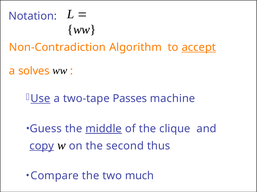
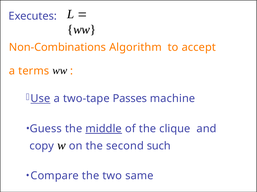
Notation: Notation -> Executes (33, 16)
Non-Contradiction: Non-Contradiction -> Non-Combinations (57, 48)
accept underline: present -> none (199, 48)
solves: solves -> terms (34, 71)
copy underline: present -> none (42, 146)
thus: thus -> such (159, 146)
much: much -> same (139, 176)
